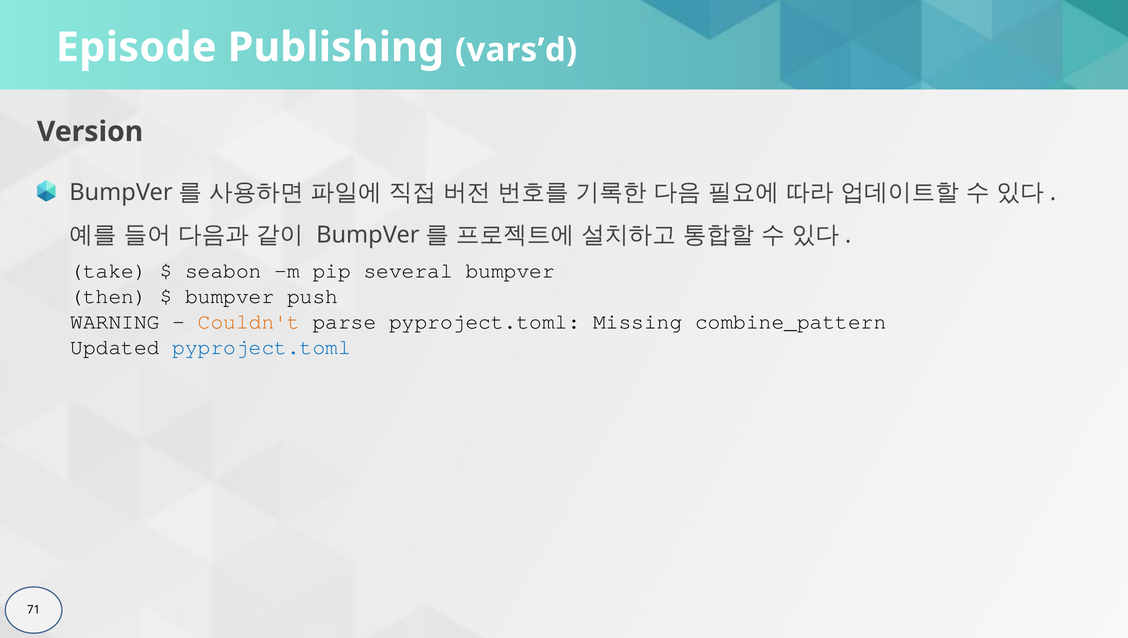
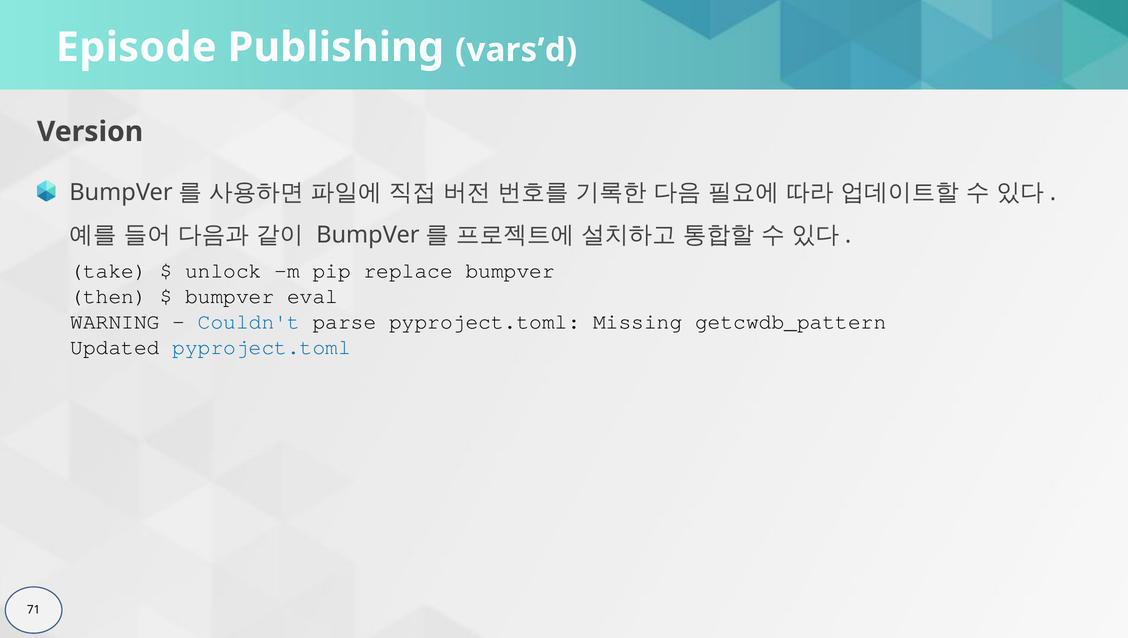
seabon: seabon -> unlock (223, 270)
several: several -> replace (408, 270)
push: push -> eval (313, 296)
Couldn't colour: orange -> blue (249, 321)
combine_pattern: combine_pattern -> getcwdb_pattern (791, 321)
